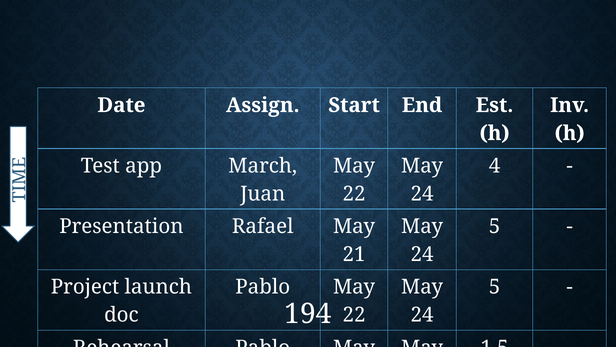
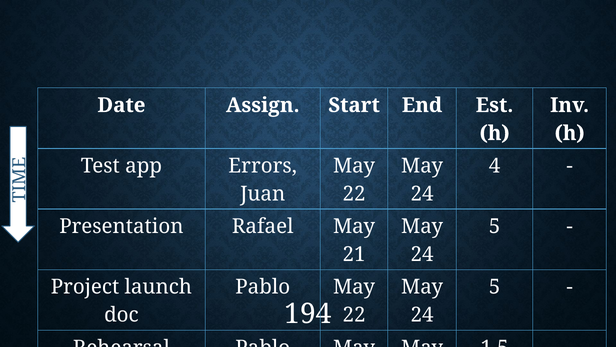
March: March -> Errors (263, 166)
